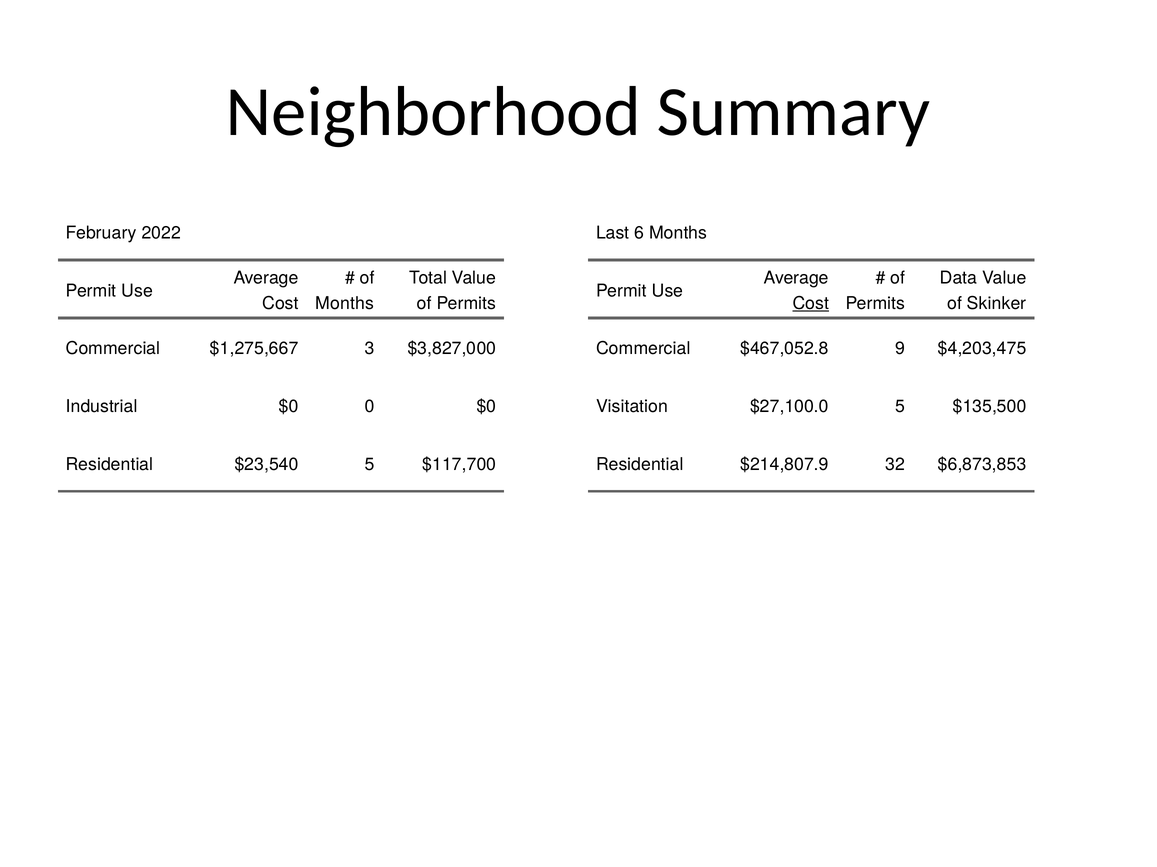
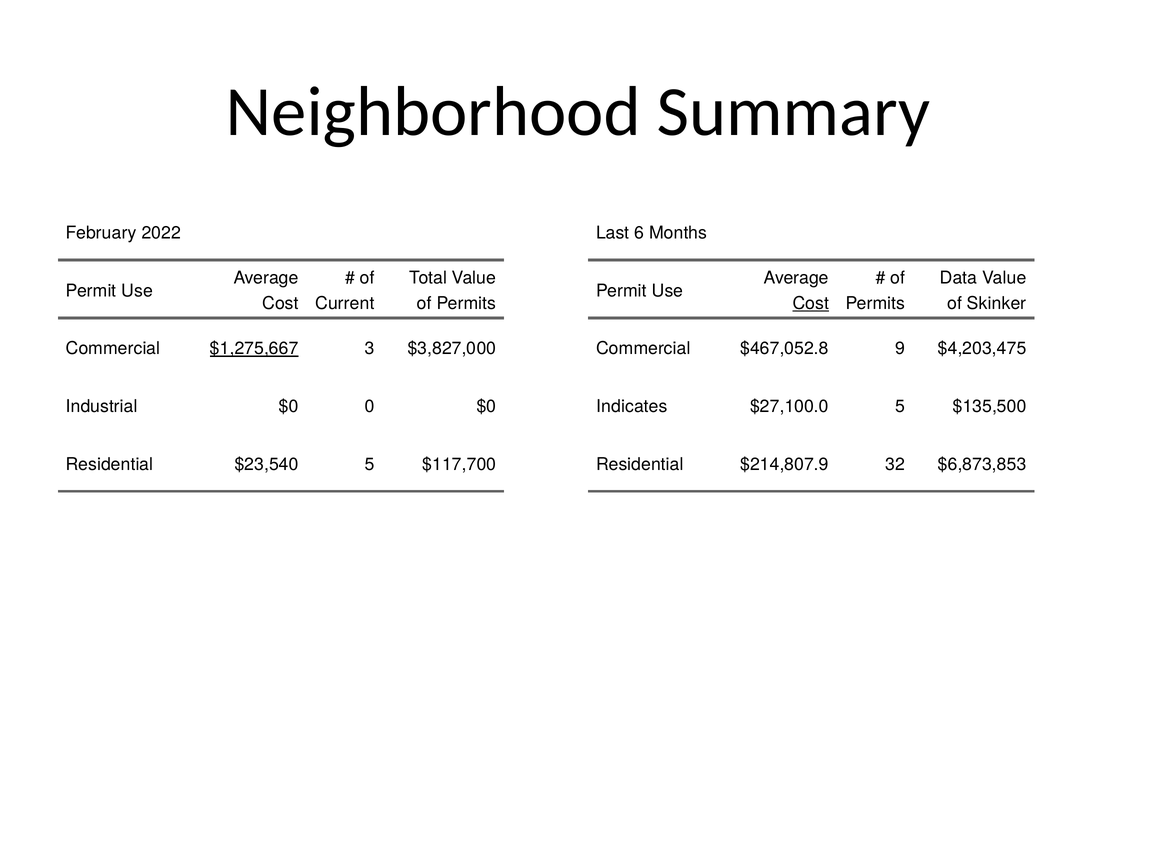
Months: Months -> Current (345, 304)
$1,275,667 underline: none -> present (254, 349)
Visitation: Visitation -> Indicates (632, 407)
